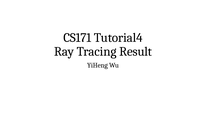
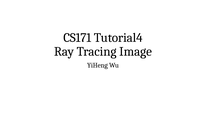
Result: Result -> Image (136, 51)
